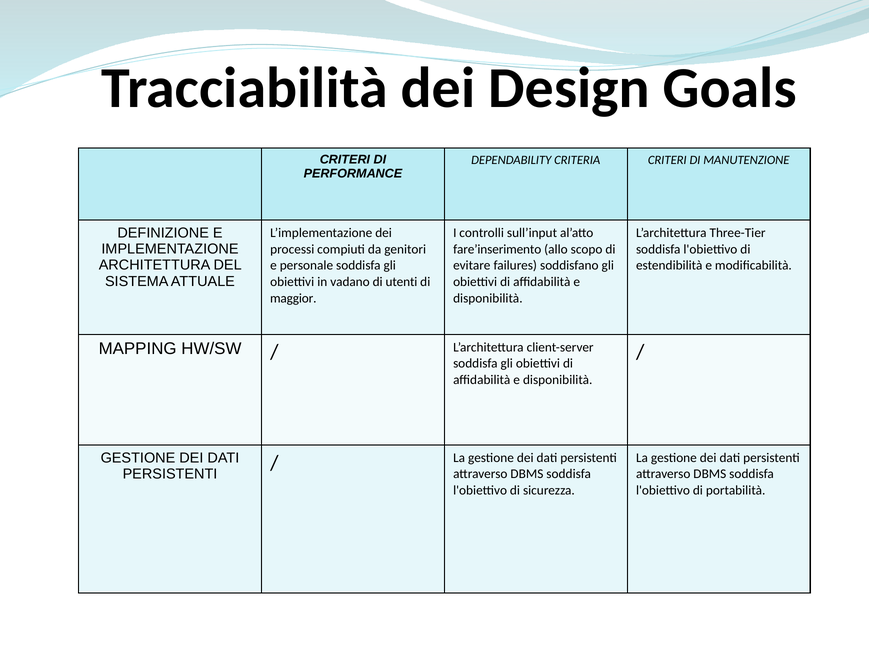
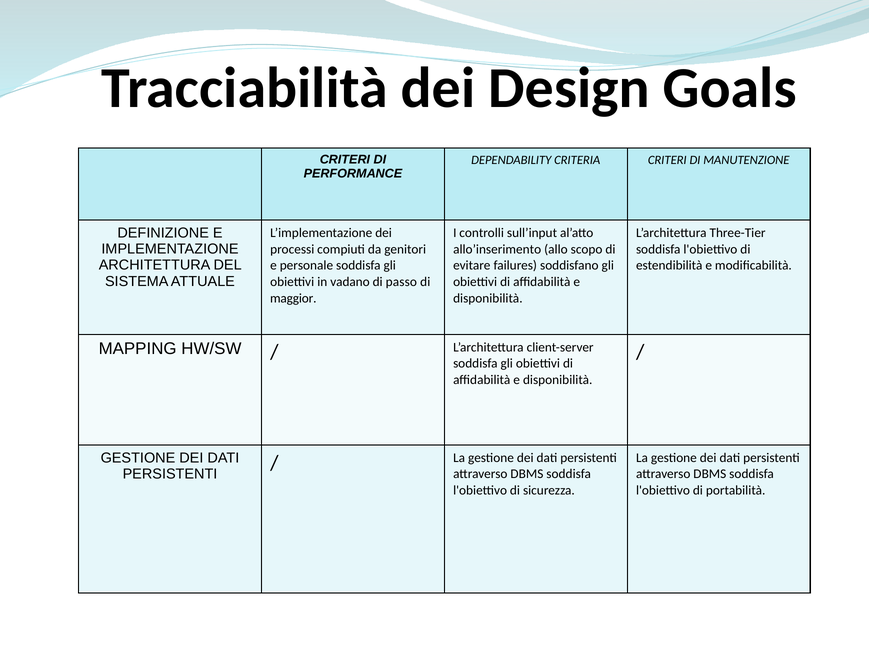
fare’inserimento: fare’inserimento -> allo’inserimento (497, 249)
utenti: utenti -> passo (401, 282)
